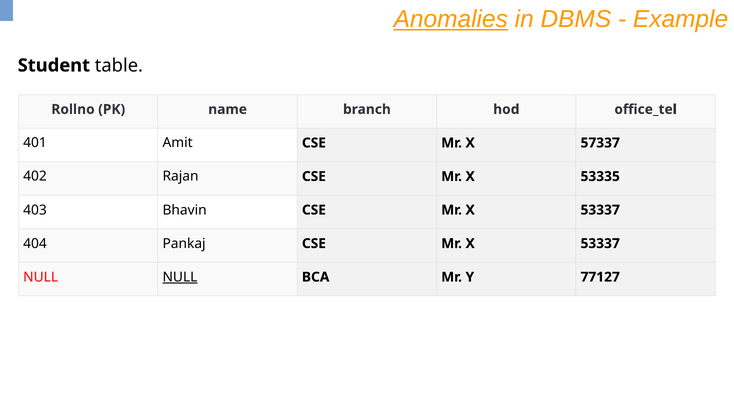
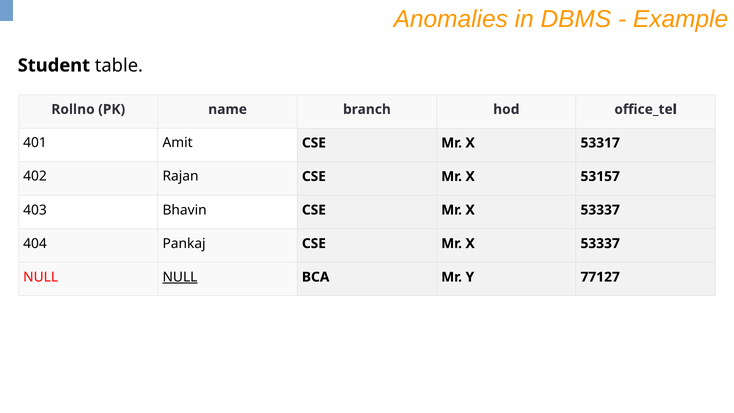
Anomalies underline: present -> none (451, 19)
57337: 57337 -> 53317 (600, 143)
53335: 53335 -> 53157 (600, 176)
